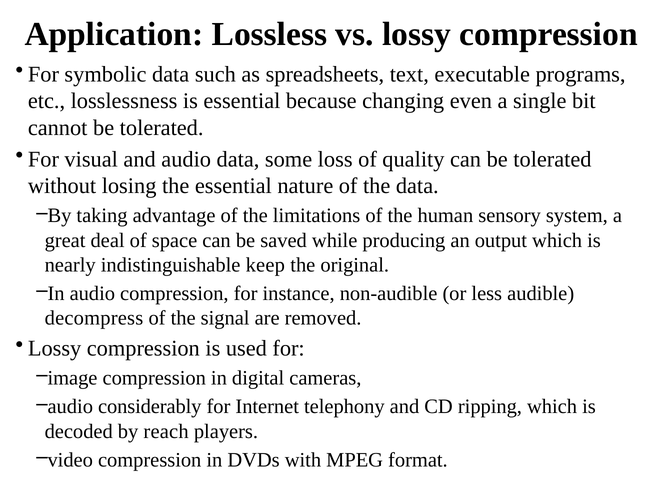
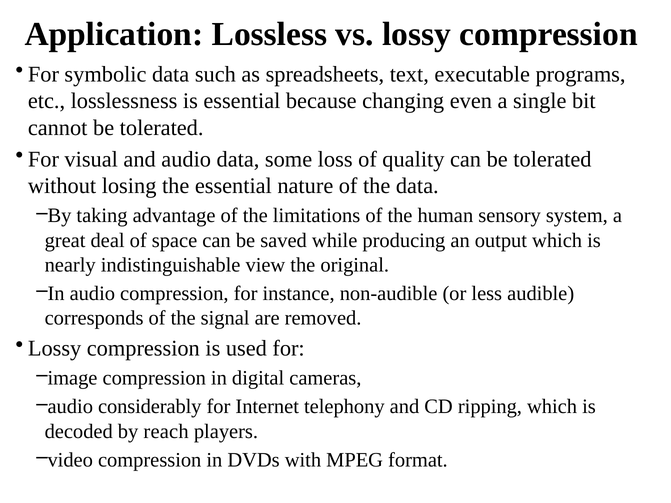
keep: keep -> view (265, 265)
decompress: decompress -> corresponds (94, 318)
